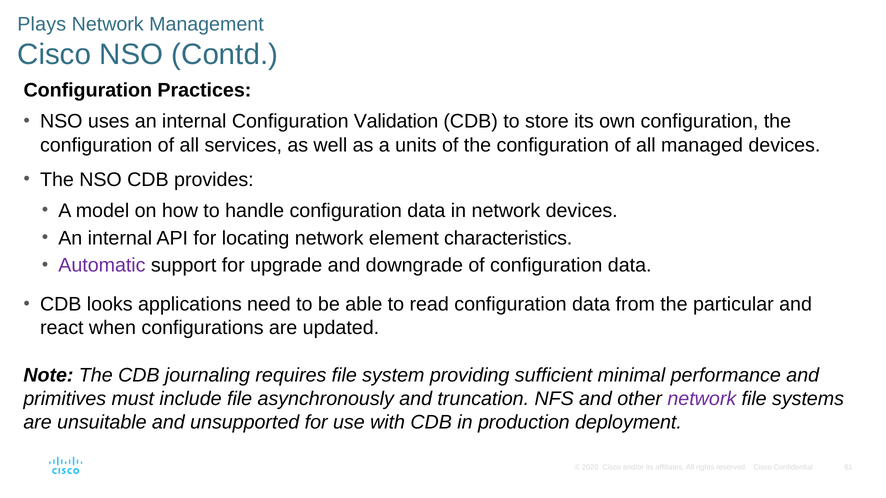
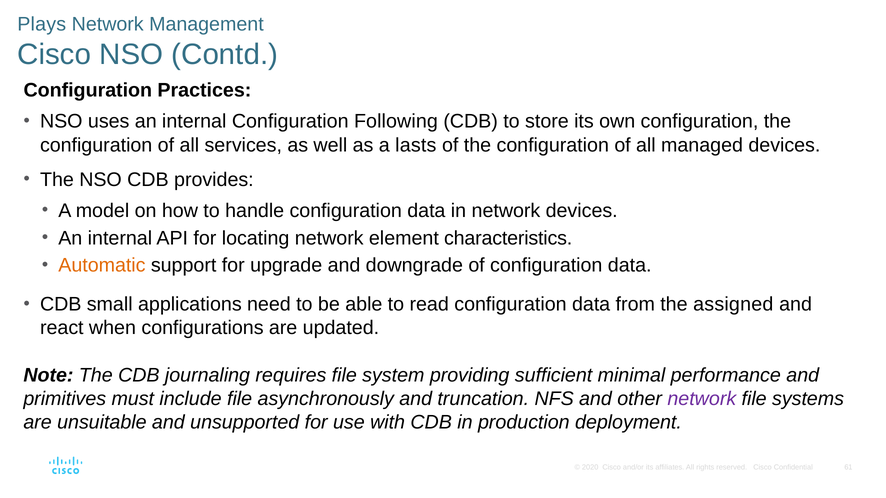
Validation: Validation -> Following (396, 122)
units: units -> lasts (416, 145)
Automatic colour: purple -> orange (102, 266)
looks: looks -> small (110, 305)
particular: particular -> assigned (733, 305)
